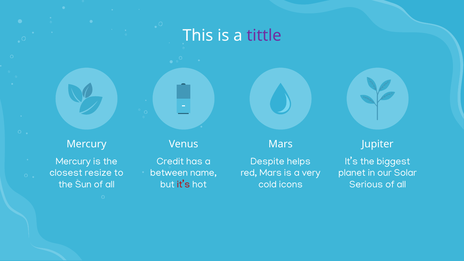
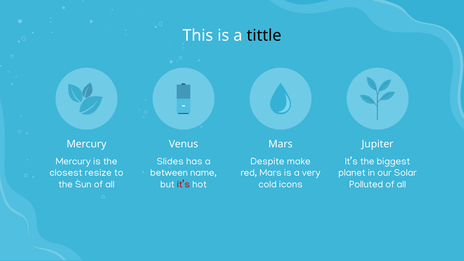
tittle colour: purple -> black (264, 36)
Credit: Credit -> Slides (170, 161)
helps: helps -> make (299, 161)
Serious: Serious -> Polluted (366, 184)
